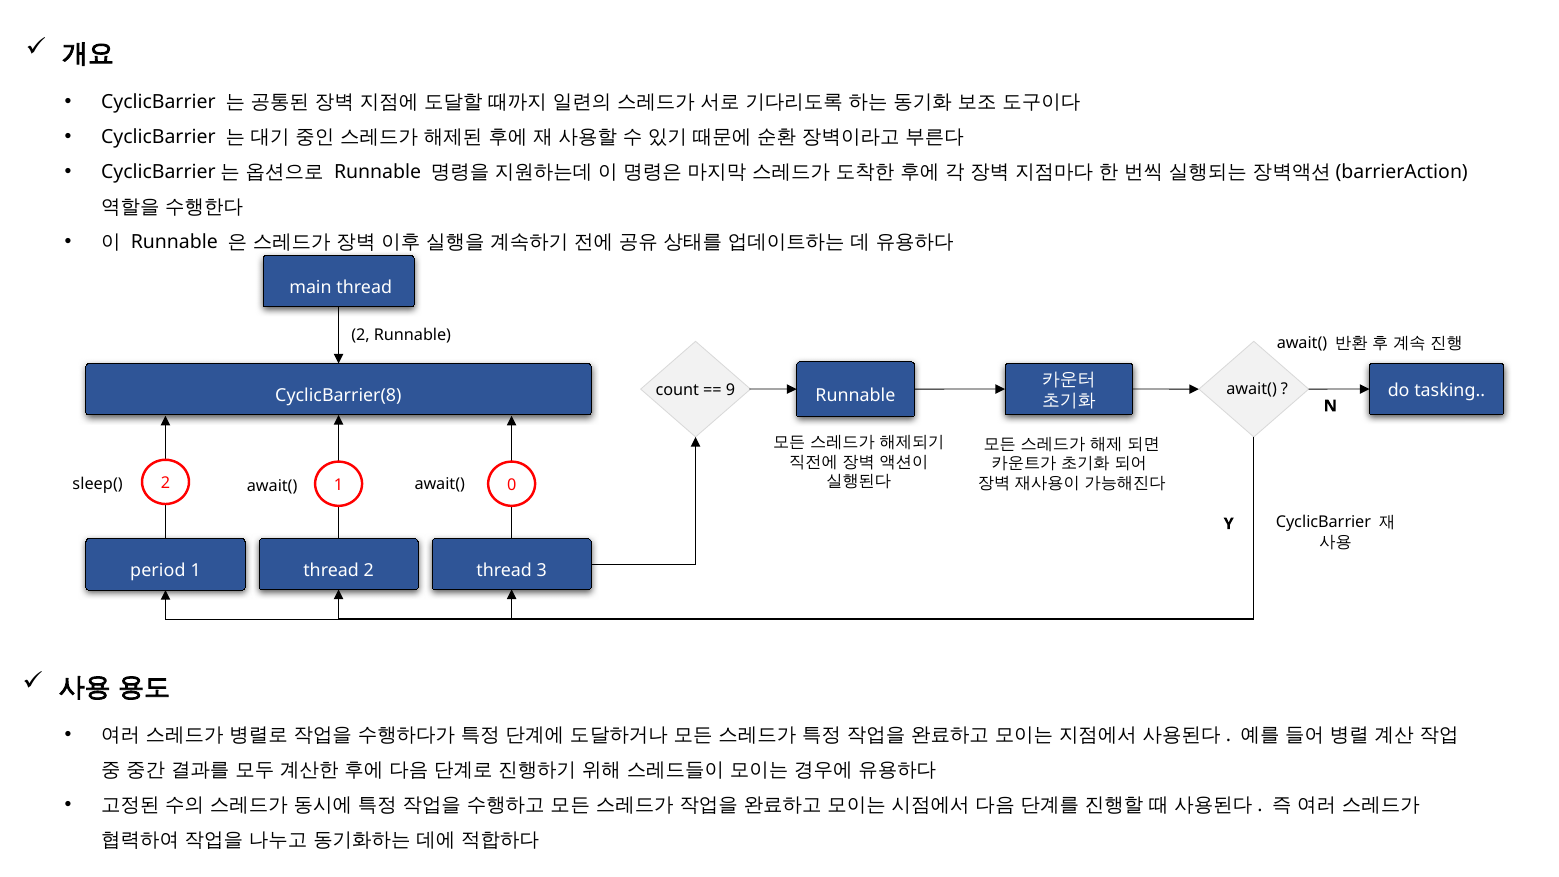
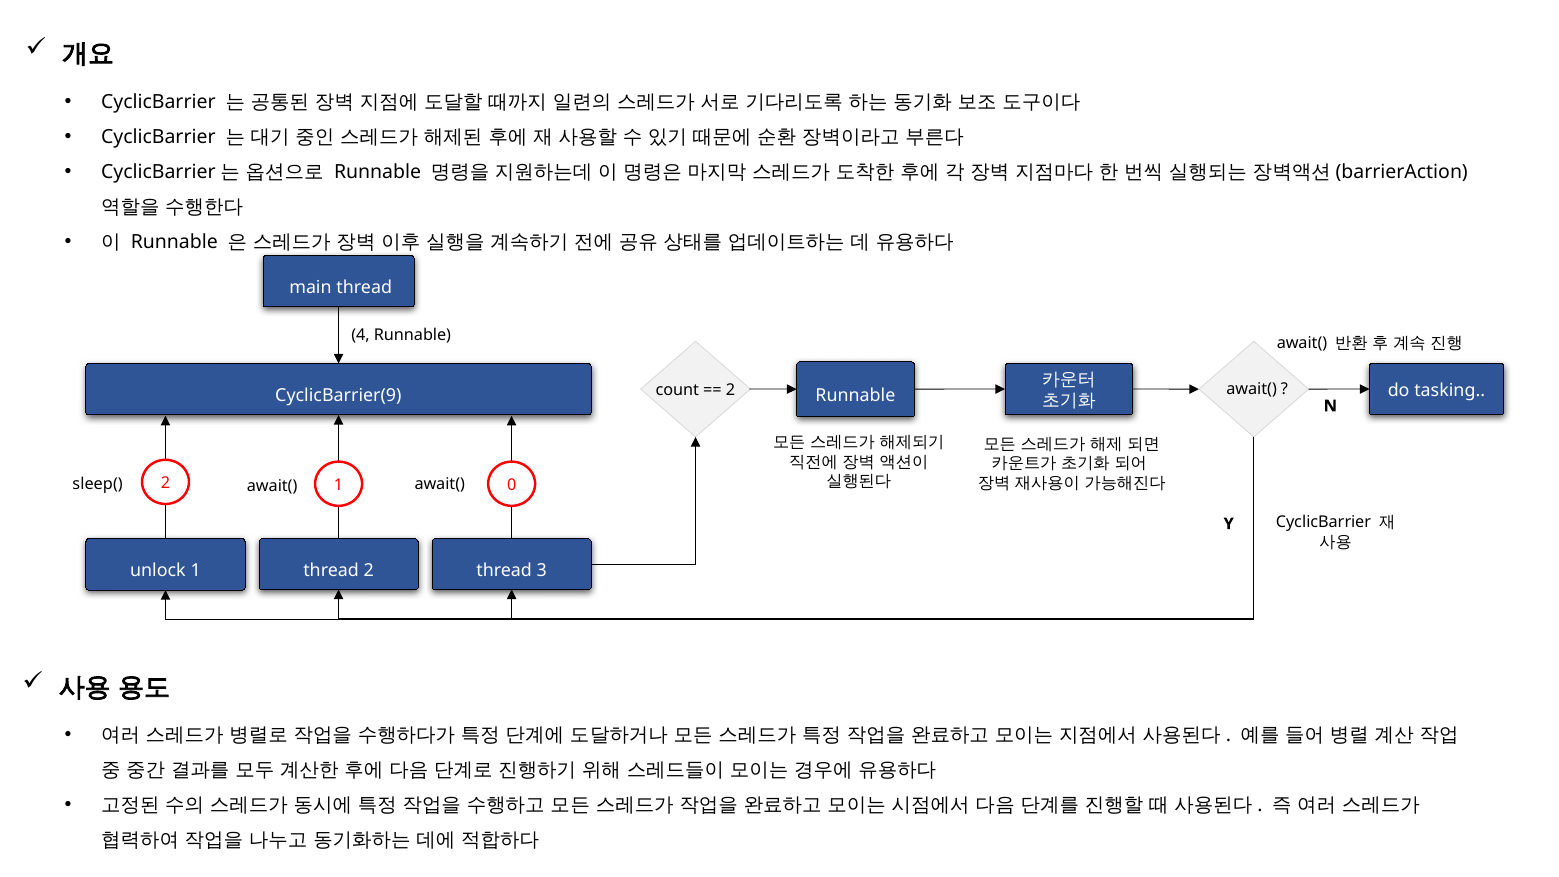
2: 2 -> 4 (361, 335)
9: 9 -> 2 (730, 390)
CyclicBarrier(8: CyclicBarrier(8 -> CyclicBarrier(9 (338, 396)
period: period -> unlock (158, 571)
